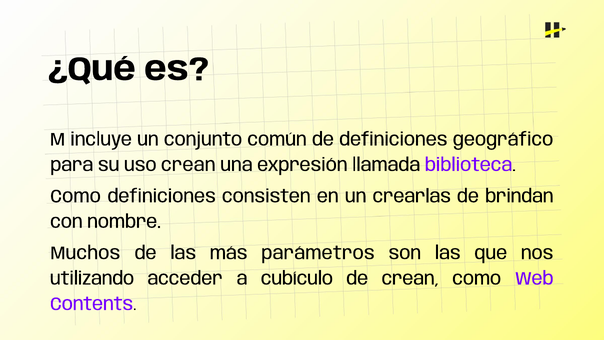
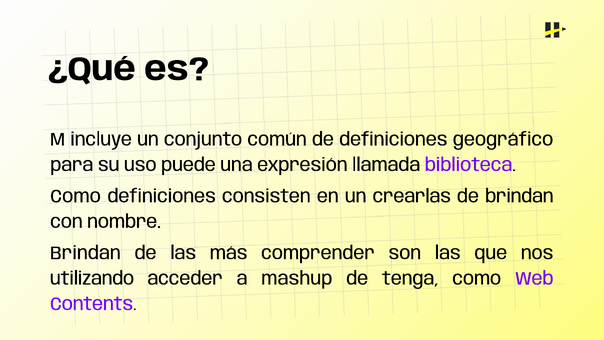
uso crean: crean -> puede (189, 165)
Muchos: Muchos -> Brindan (86, 253)
parámetros: parámetros -> comprender (318, 253)
cubículo: cubículo -> mashup (297, 278)
de crean: crean -> tenga (410, 278)
